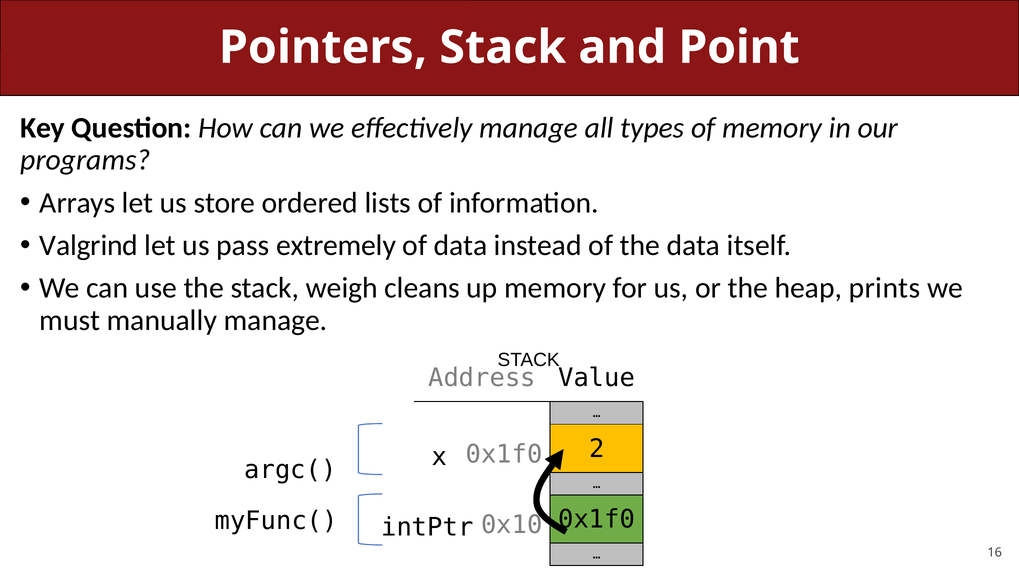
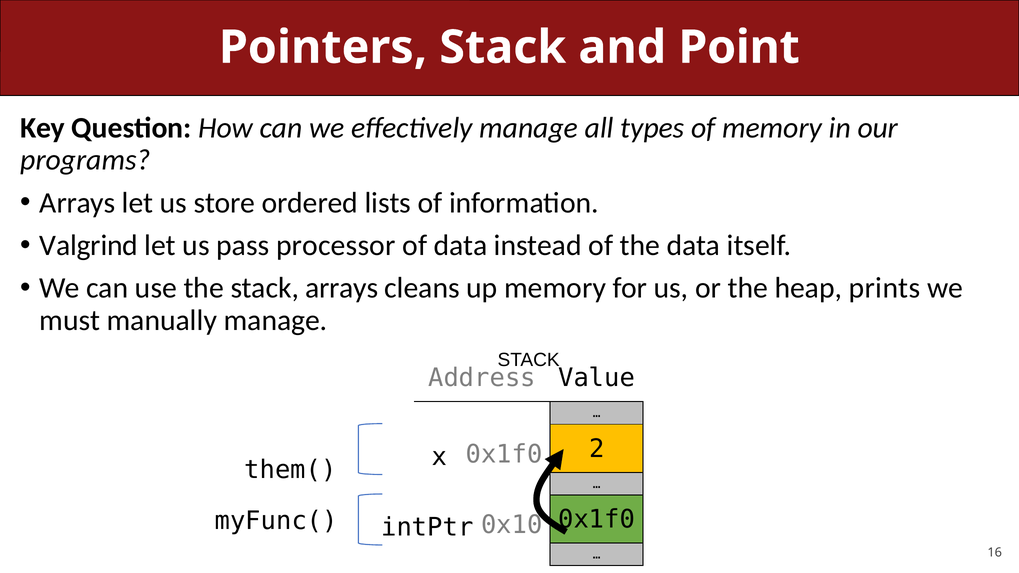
extremely: extremely -> processor (336, 246)
stack weigh: weigh -> arrays (342, 288)
argc(: argc( -> them( (290, 470)
